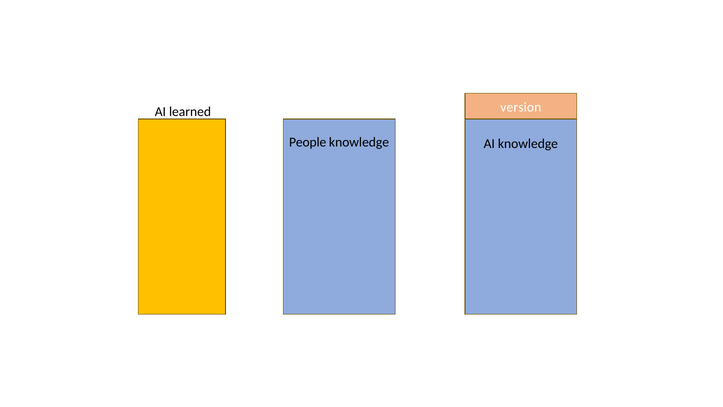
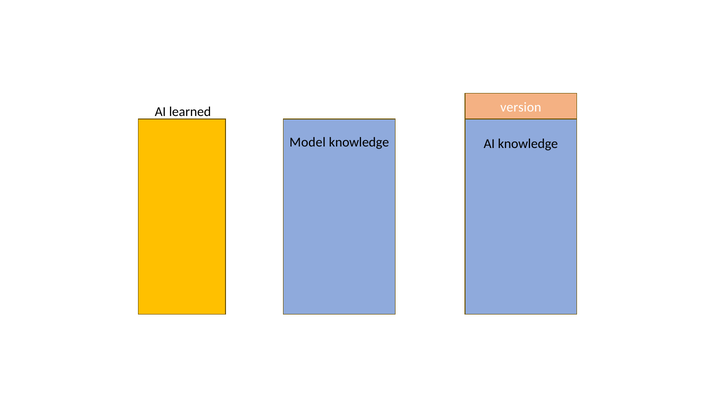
People: People -> Model (308, 142)
